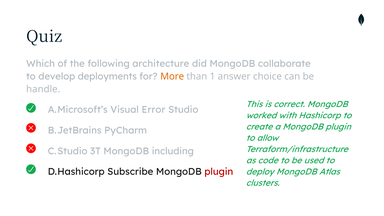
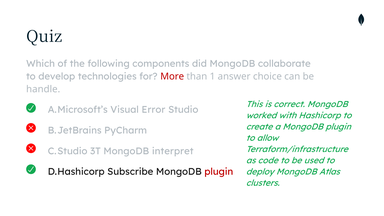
architecture: architecture -> components (161, 64)
deployments: deployments -> technologies (107, 76)
More colour: orange -> red (172, 76)
including: including -> interpret (173, 151)
